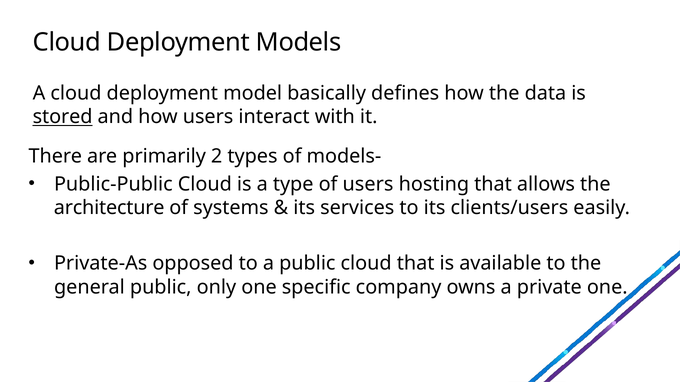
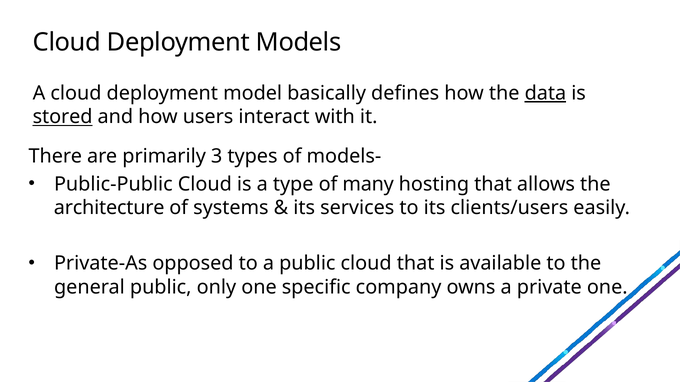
data underline: none -> present (545, 93)
2: 2 -> 3 (217, 156)
of users: users -> many (368, 184)
